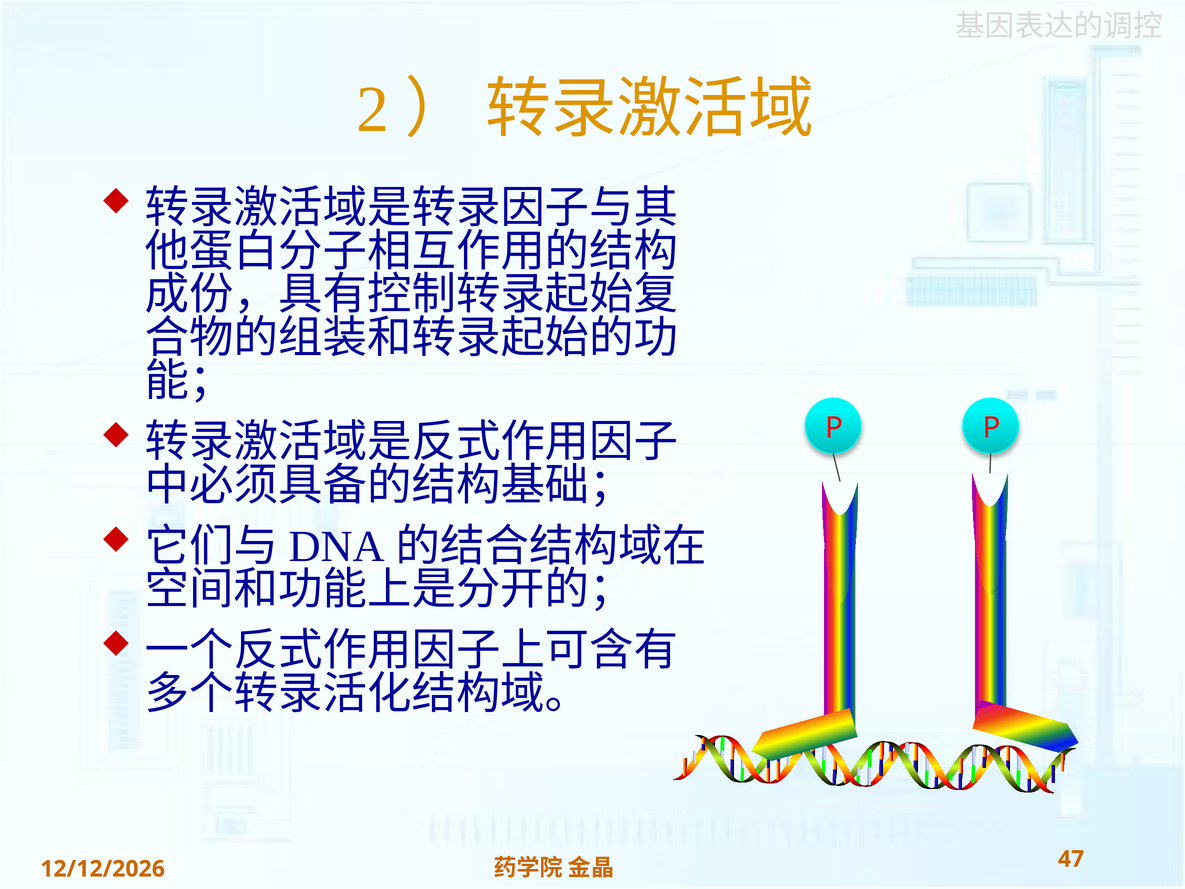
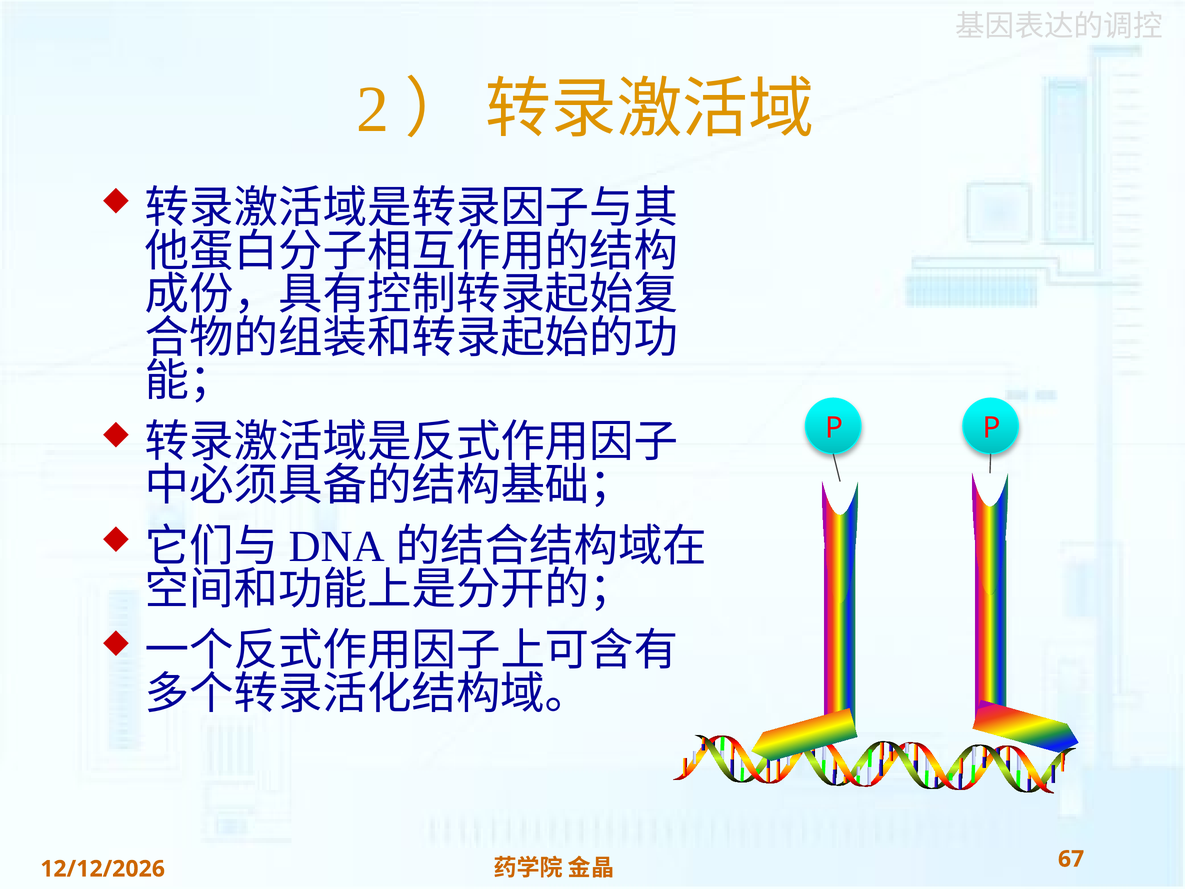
47: 47 -> 67 (1071, 859)
